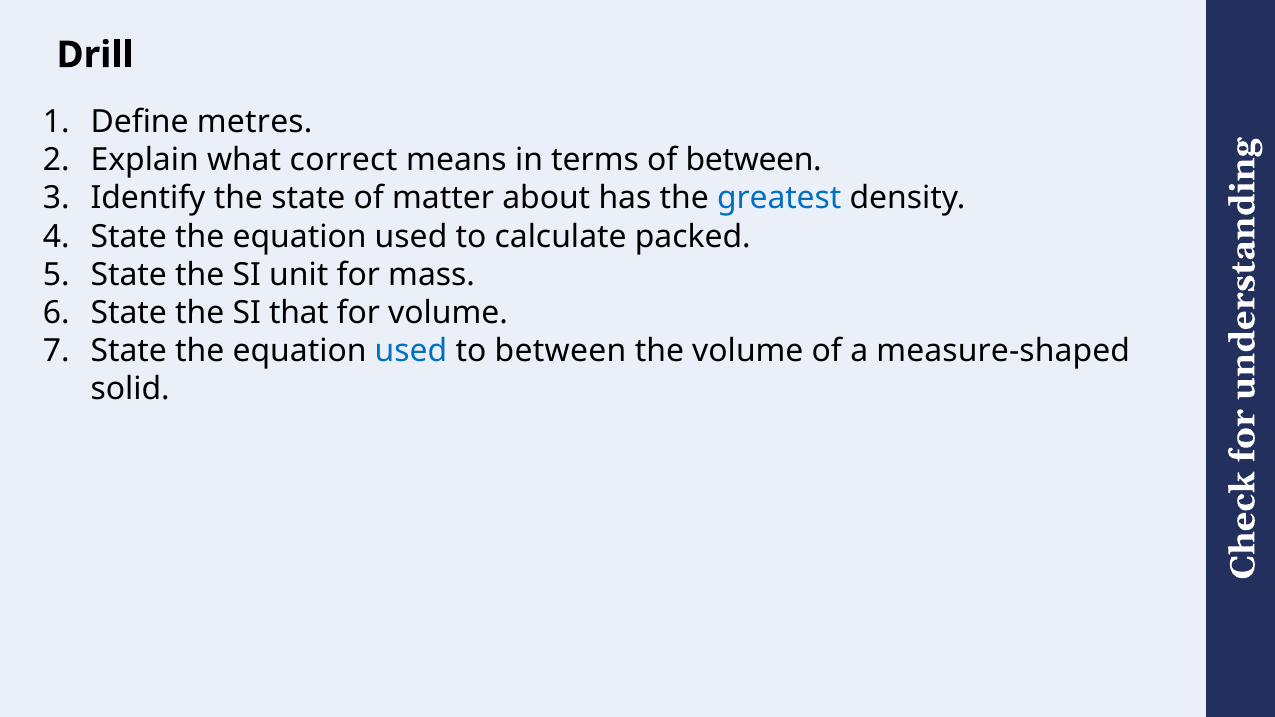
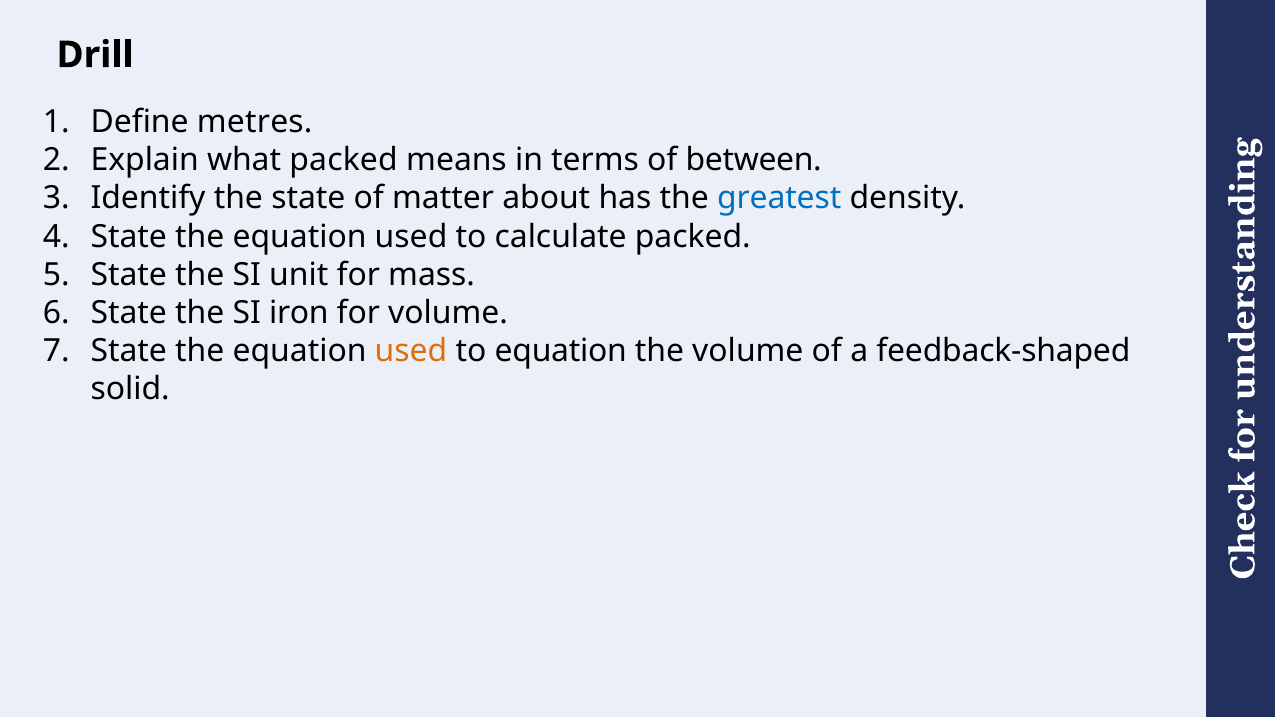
what correct: correct -> packed (344, 160)
that: that -> iron (299, 313)
used colour: blue -> orange (411, 351)
to between: between -> equation (561, 351)
measure-shaped: measure-shaped -> feedback-shaped (1003, 351)
